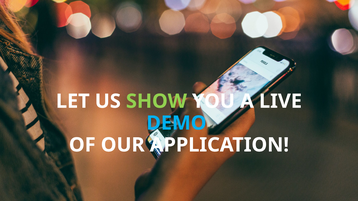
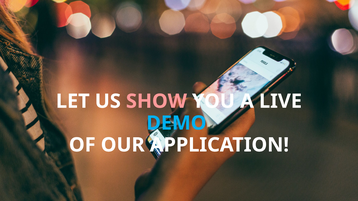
SHOW colour: light green -> pink (156, 101)
